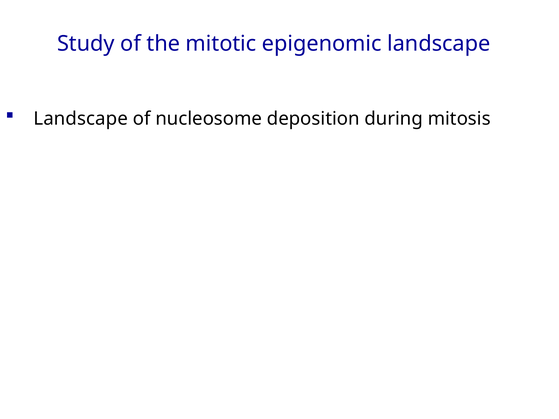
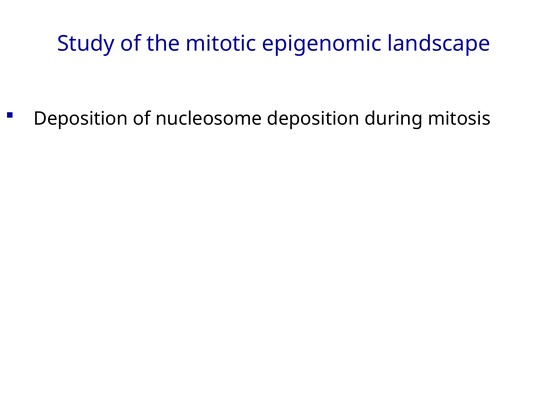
Landscape: Landscape -> Deposition (81, 119)
